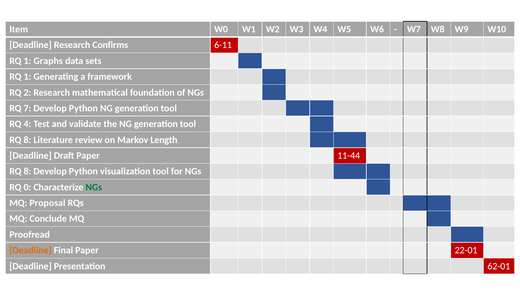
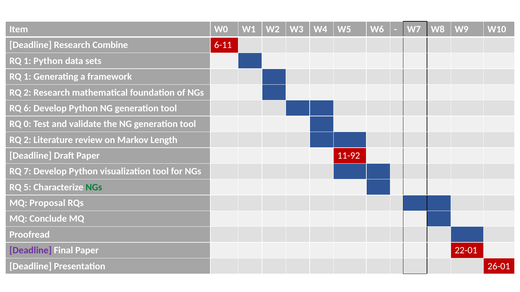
Confirms: Confirms -> Combine (110, 45)
1 Graphs: Graphs -> Python (48, 61)
7: 7 -> 6 (27, 108)
4: 4 -> 0 (27, 124)
8: 8 -> 2 (27, 140)
11-44: 11-44 -> 11-92 (349, 156)
8: 8 -> 7 (27, 172)
0: 0 -> 5 (27, 188)
Deadline colour: orange -> purple (31, 251)
62-01: 62-01 -> 26-01 (499, 267)
